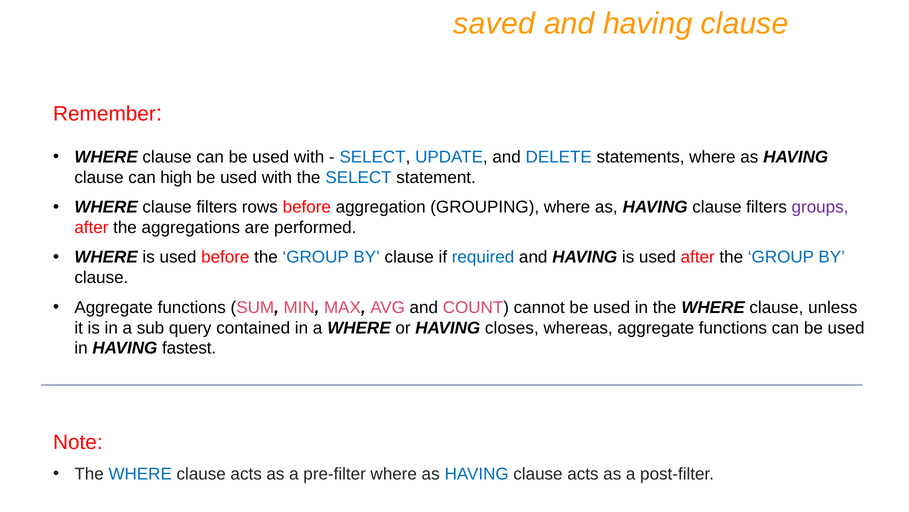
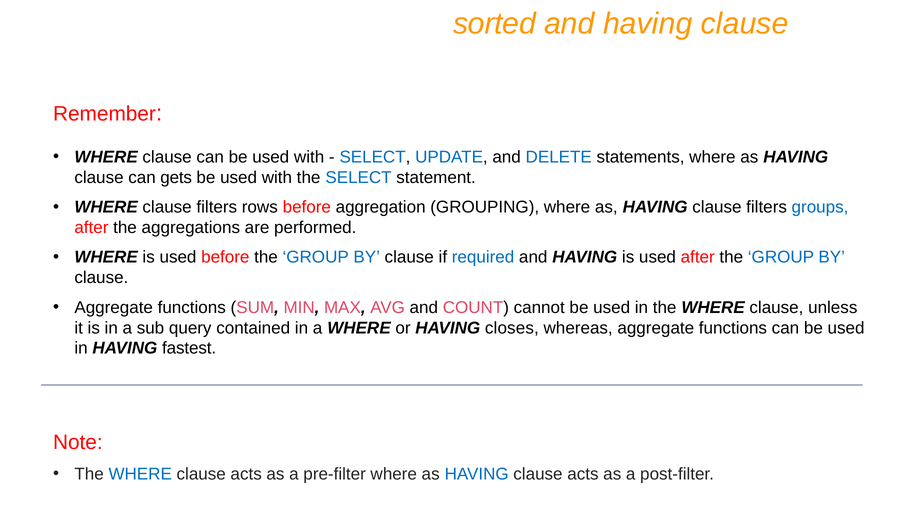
saved: saved -> sorted (495, 24)
high: high -> gets (176, 178)
groups colour: purple -> blue (820, 207)
